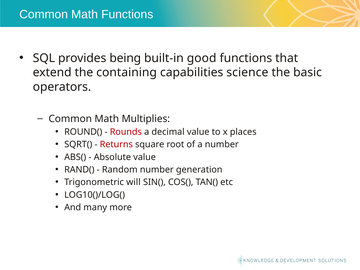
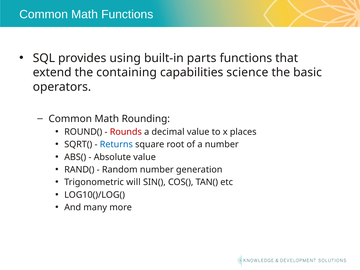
being: being -> using (125, 58)
good: good -> parts (202, 58)
Multiplies: Multiplies -> Rounding (146, 119)
Returns colour: red -> blue (116, 144)
